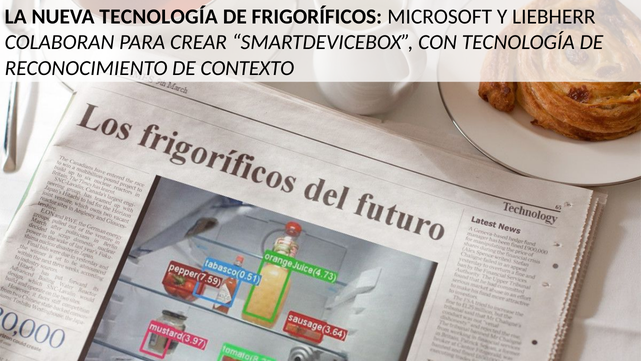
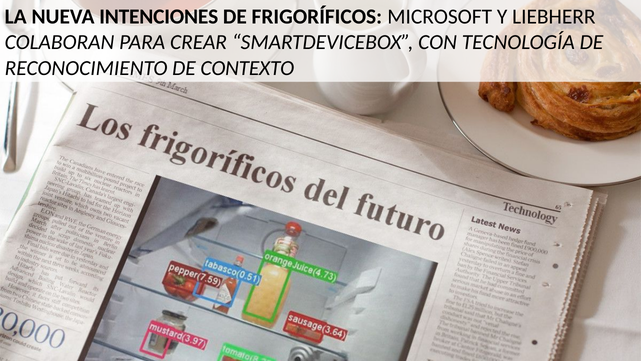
NUEVA TECNOLOGÍA: TECNOLOGÍA -> INTENCIONES (159, 17)
